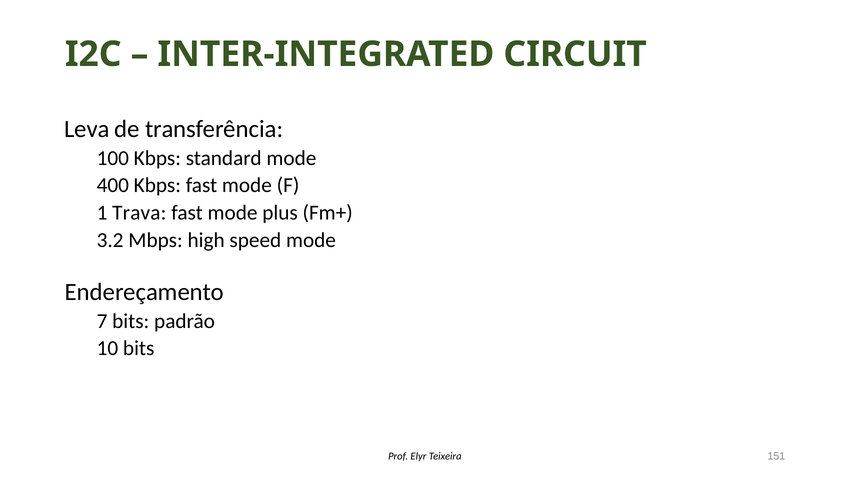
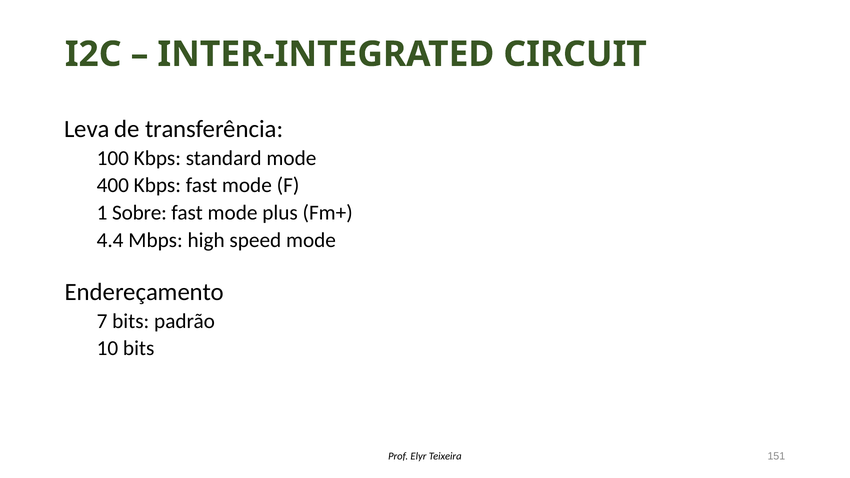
Trava: Trava -> Sobre (139, 213)
3.2: 3.2 -> 4.4 (110, 240)
